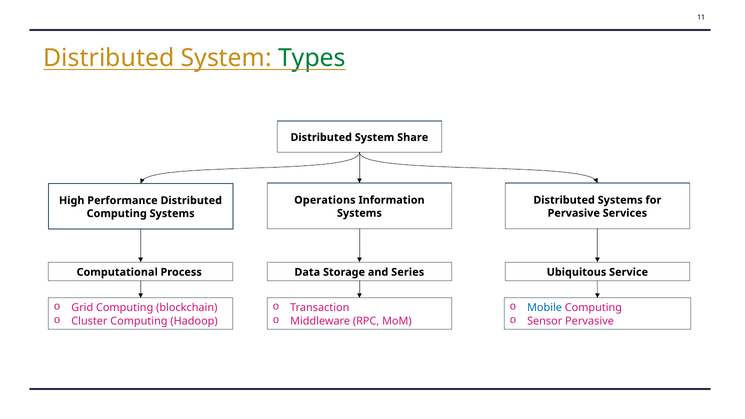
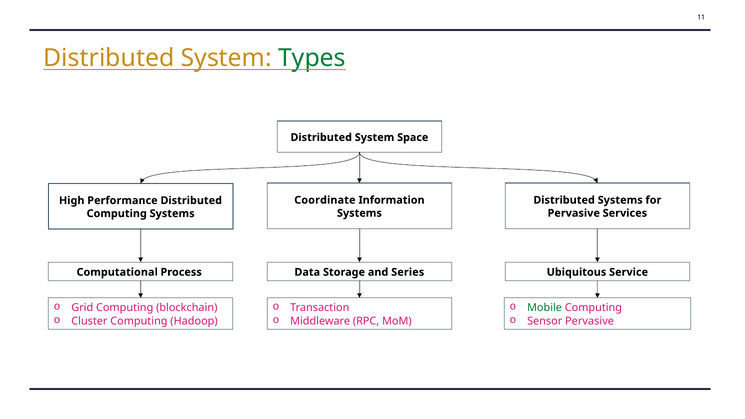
Share: Share -> Space (413, 137)
Operations: Operations -> Coordinate (325, 200)
Mobile colour: blue -> green (545, 308)
